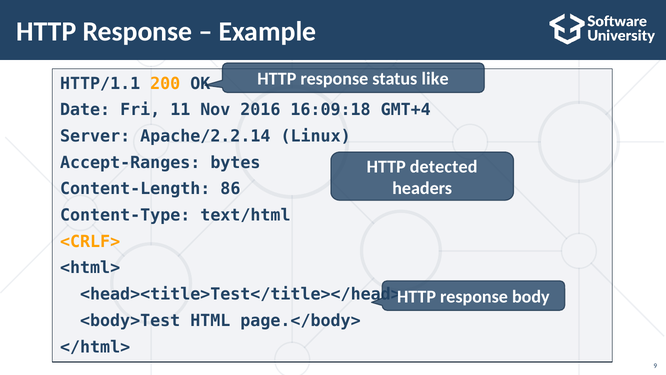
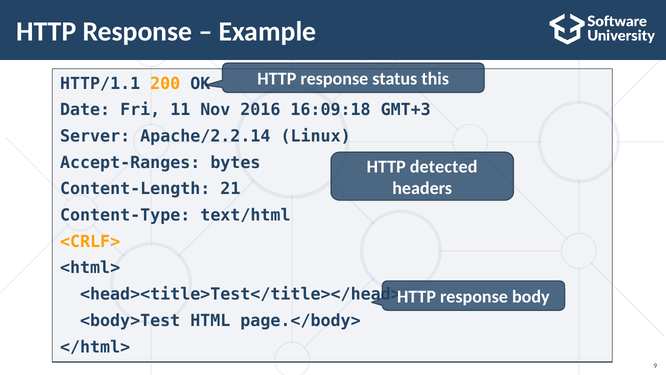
like: like -> this (435, 79)
GMT+4: GMT+4 -> GMT+3 (406, 110)
86: 86 -> 21 (230, 189)
